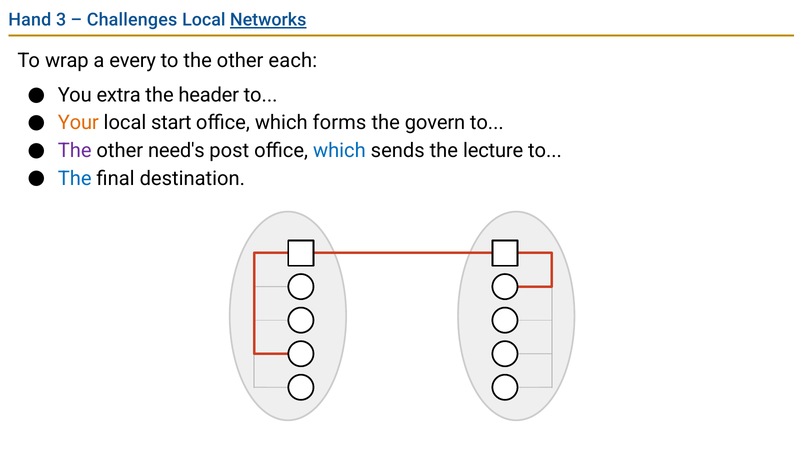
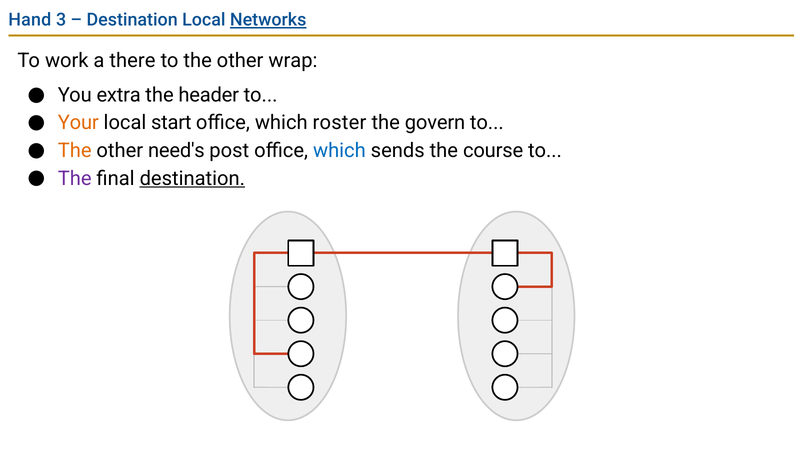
Challenges: Challenges -> Destination (132, 20)
wrap: wrap -> work (67, 61)
every: every -> there (132, 61)
each: each -> wrap (293, 61)
forms: forms -> roster (339, 123)
The colour: purple -> orange (75, 151)
lecture: lecture -> course (493, 151)
The colour: blue -> purple (75, 179)
destination underline: none -> present (192, 179)
